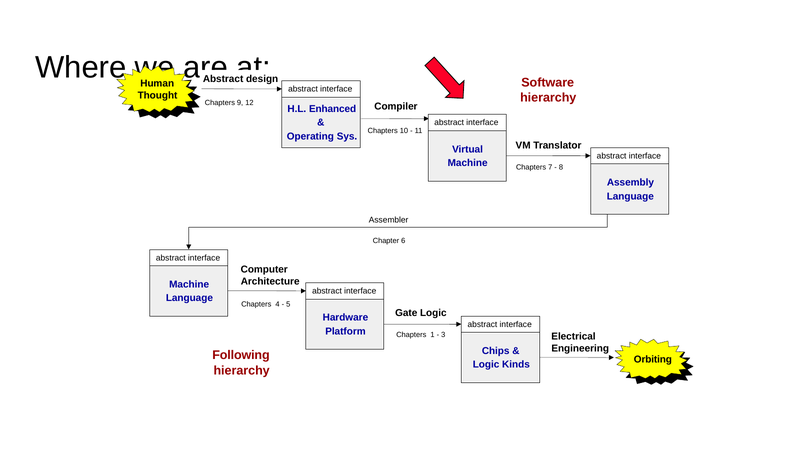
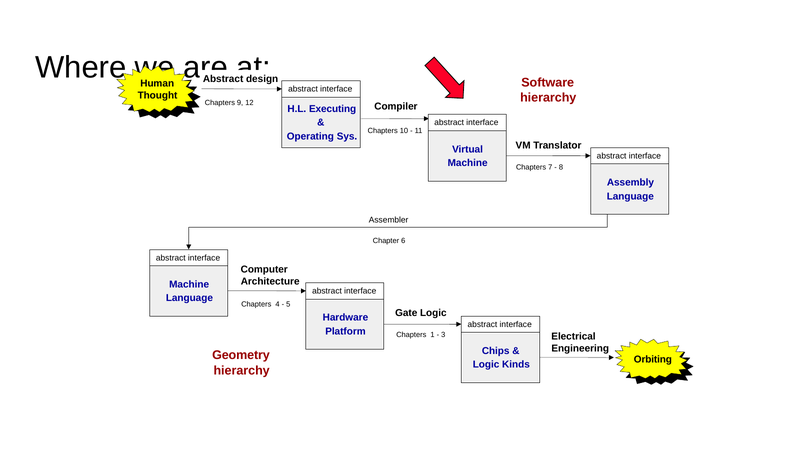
Enhanced: Enhanced -> Executing (333, 109)
Following: Following -> Geometry (241, 355)
